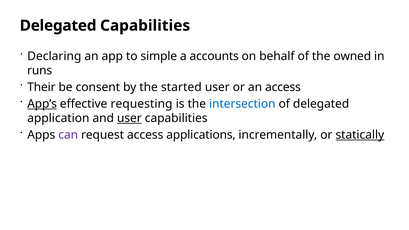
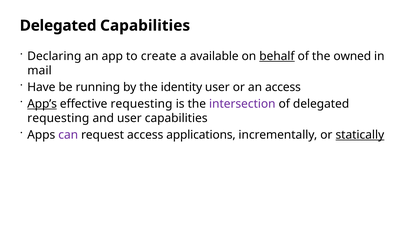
simple: simple -> create (159, 56)
accounts: accounts -> available (214, 56)
behalf underline: none -> present (277, 56)
runs: runs -> mail (40, 70)
Their: Their -> Have (41, 87)
consent: consent -> running (98, 87)
started: started -> identity (181, 87)
intersection colour: blue -> purple (242, 104)
application: application -> requesting (58, 118)
user underline: present -> none (129, 118)
